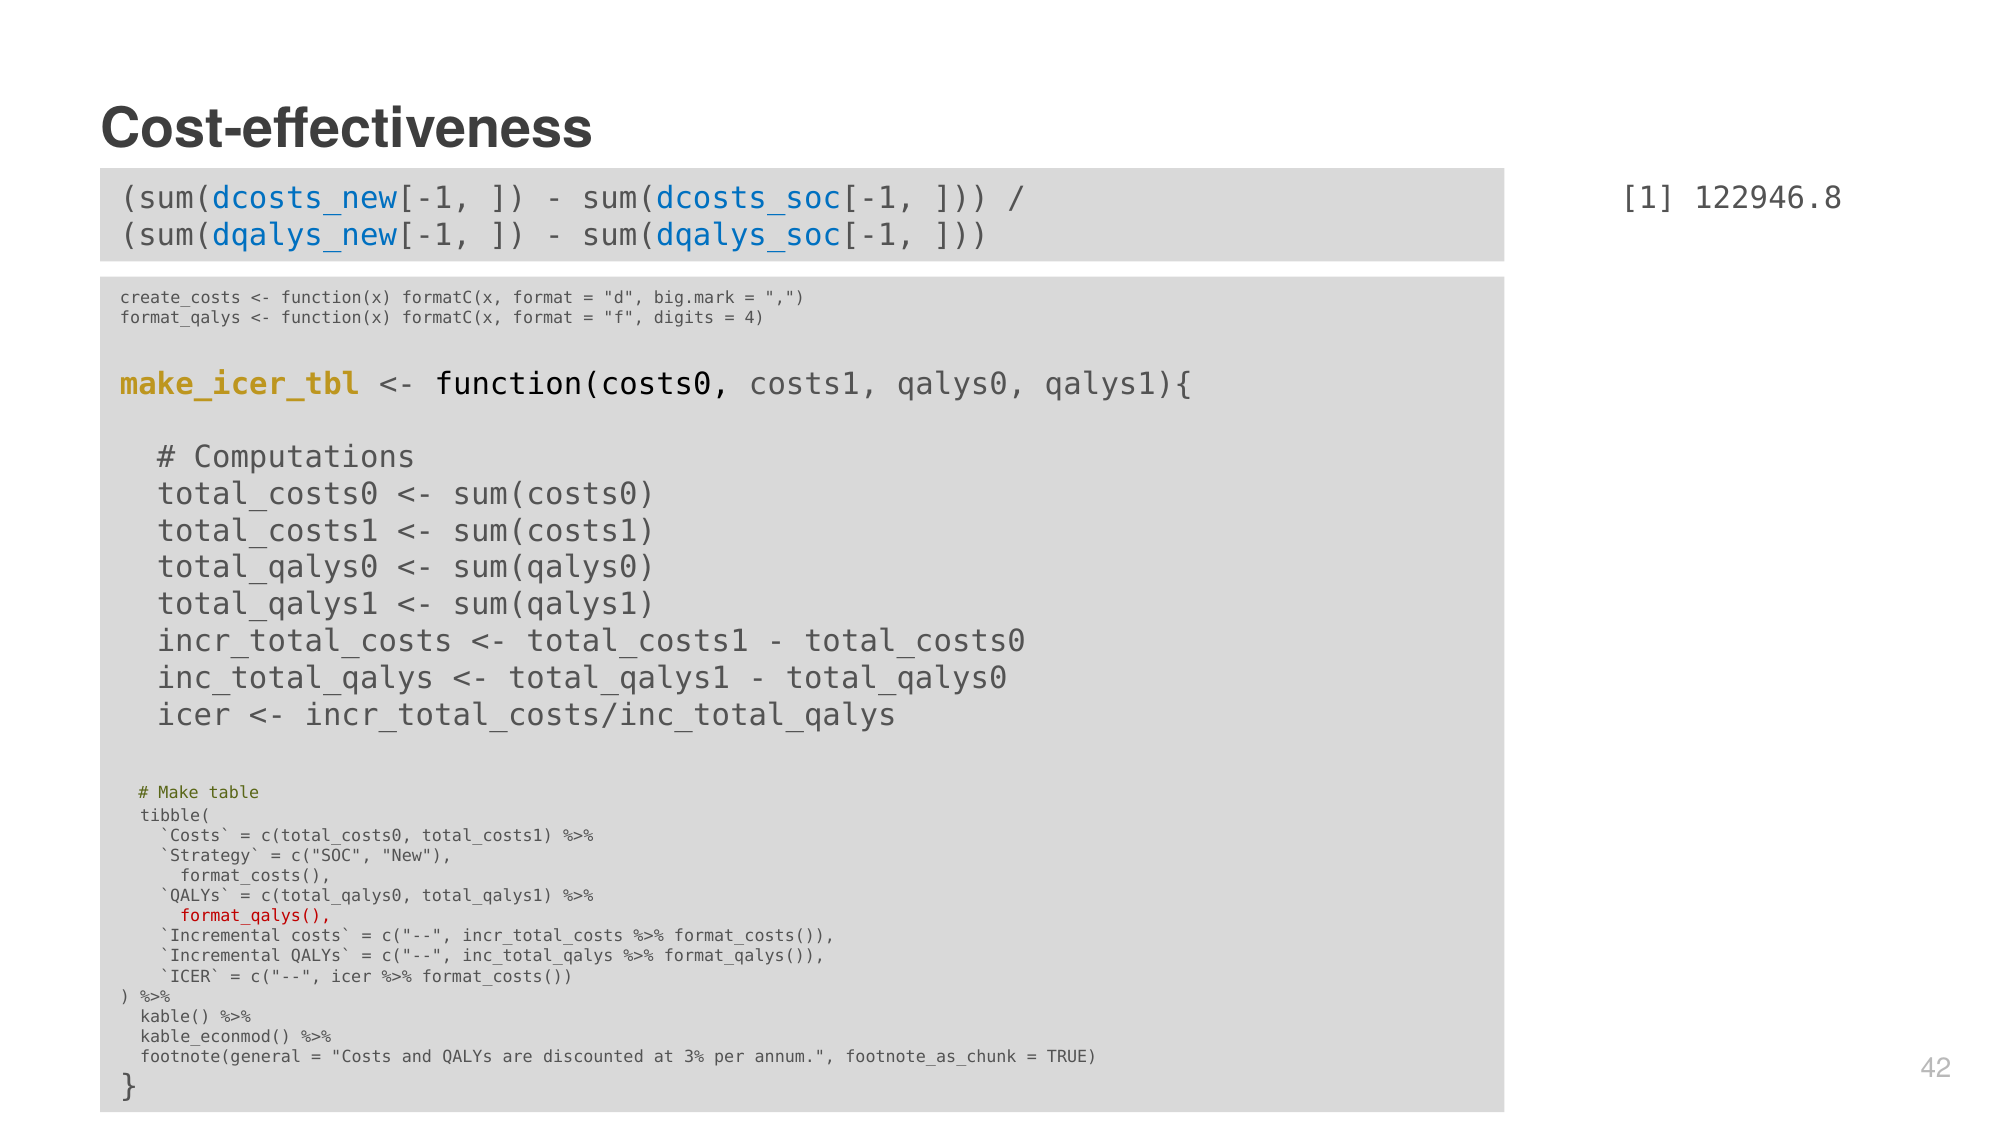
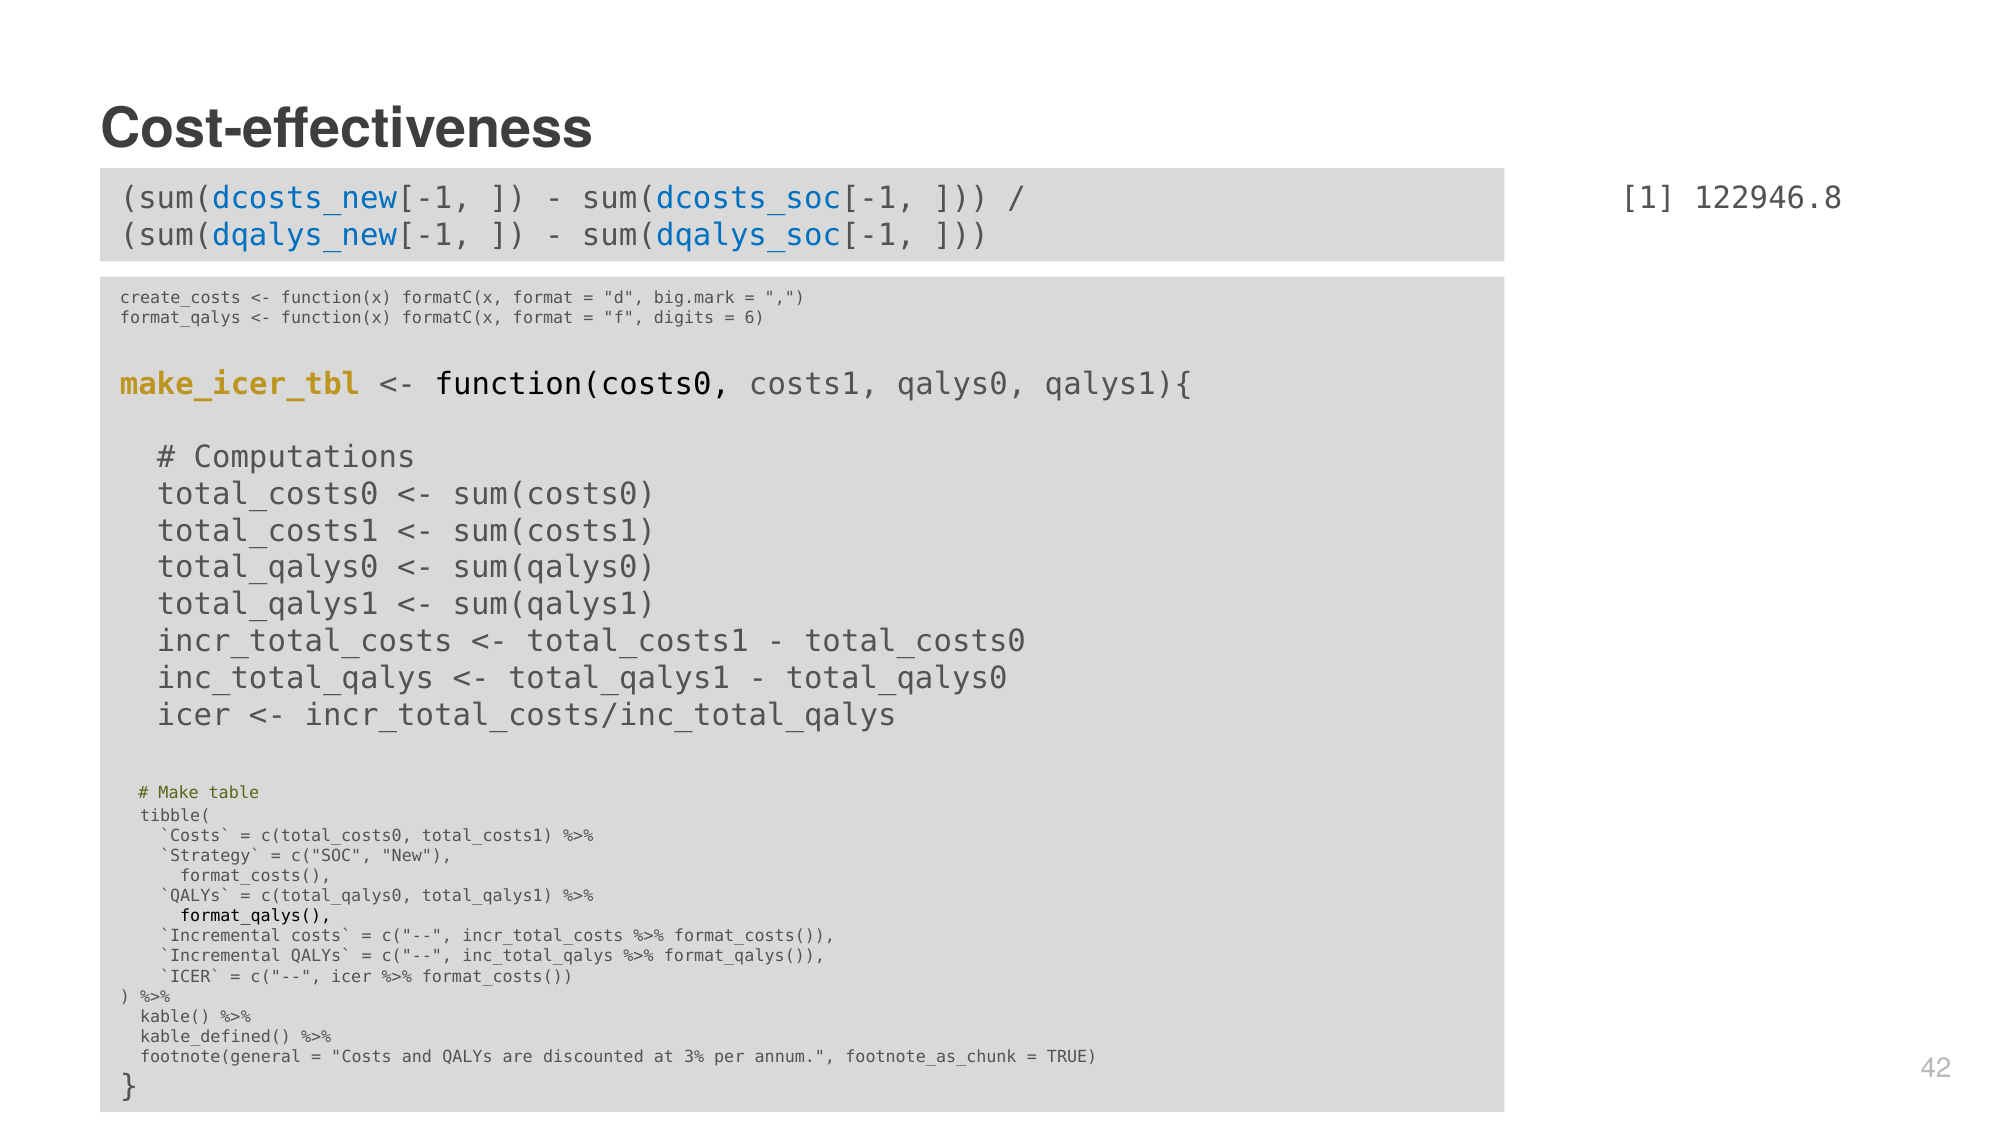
4: 4 -> 6 (755, 318)
format_qalys( colour: red -> black (256, 917)
kable_econmod(: kable_econmod( -> kable_defined( (216, 1037)
